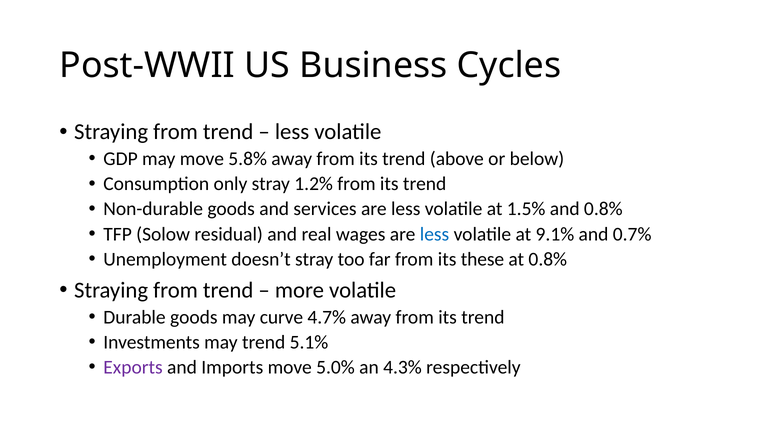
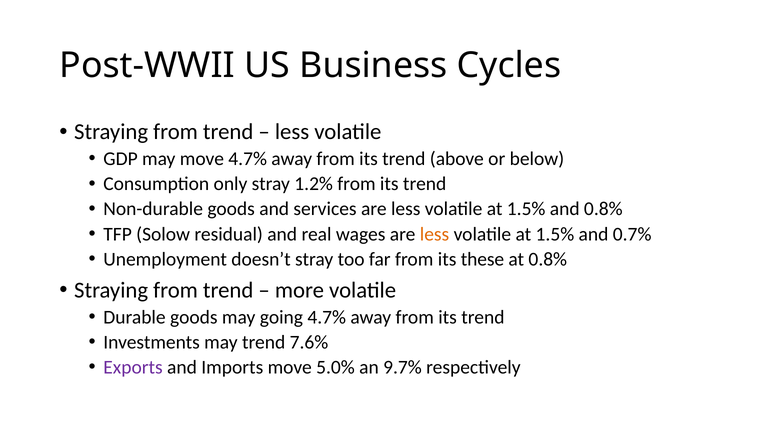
move 5.8%: 5.8% -> 4.7% (248, 159)
less colour: blue -> orange (434, 234)
9.1%: 9.1% -> 1.5% (555, 234)
curve: curve -> going (281, 317)
5.1%: 5.1% -> 7.6% (309, 342)
4.3%: 4.3% -> 9.7% (402, 367)
